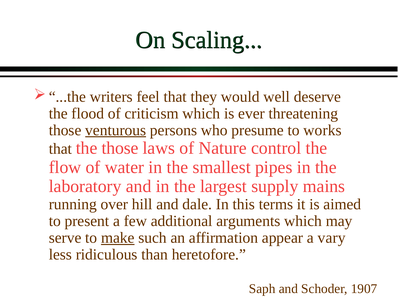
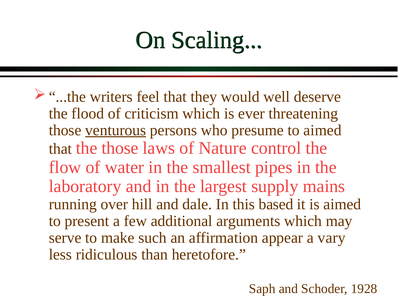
to works: works -> aimed (323, 130)
terms: terms -> based (276, 204)
make underline: present -> none (118, 237)
1907: 1907 -> 1928 (364, 288)
